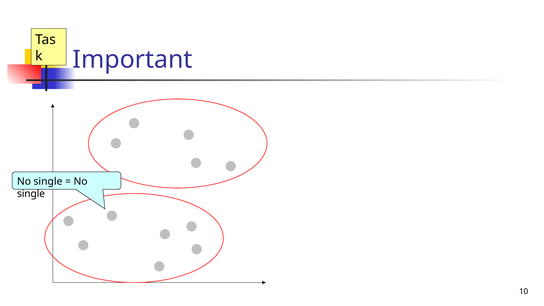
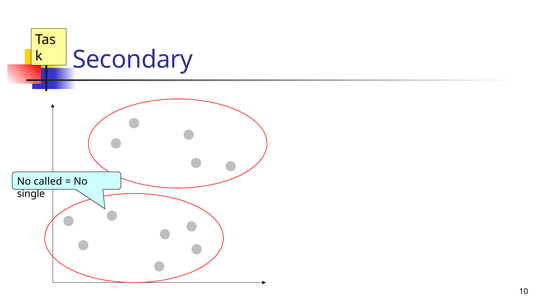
Important: Important -> Secondary (133, 60)
single: single -> called (48, 182)
